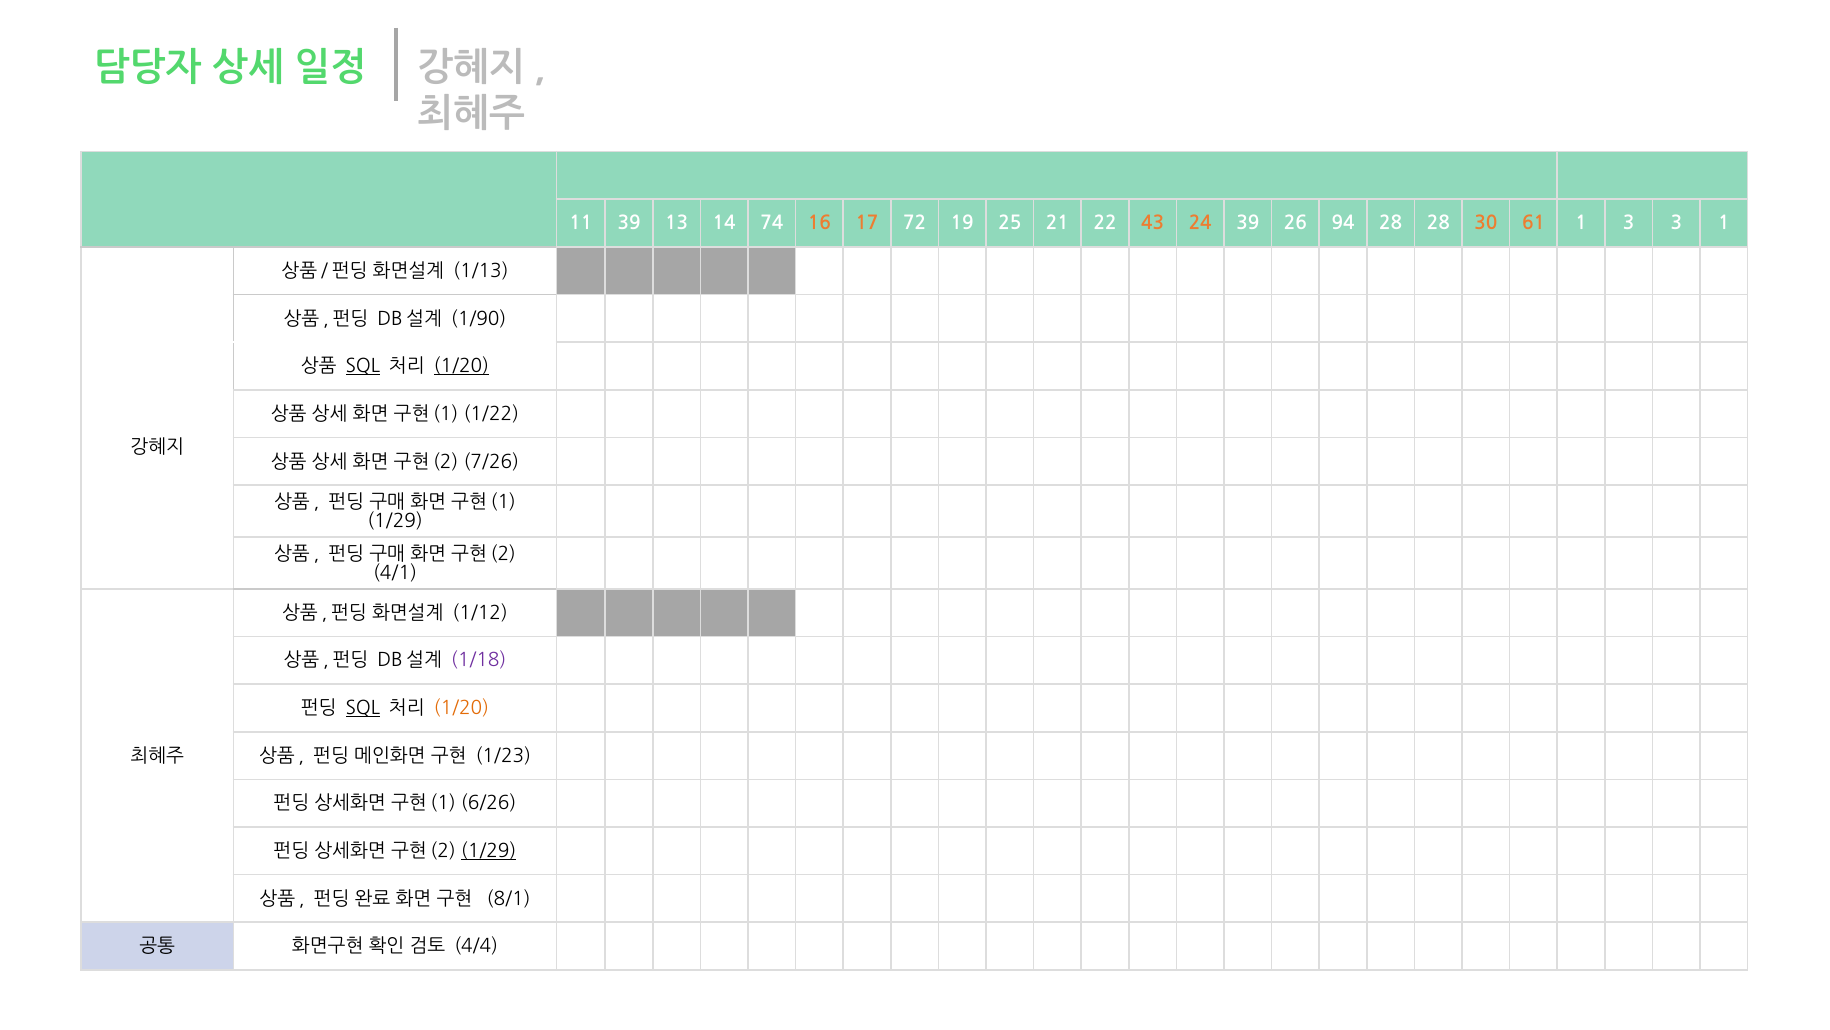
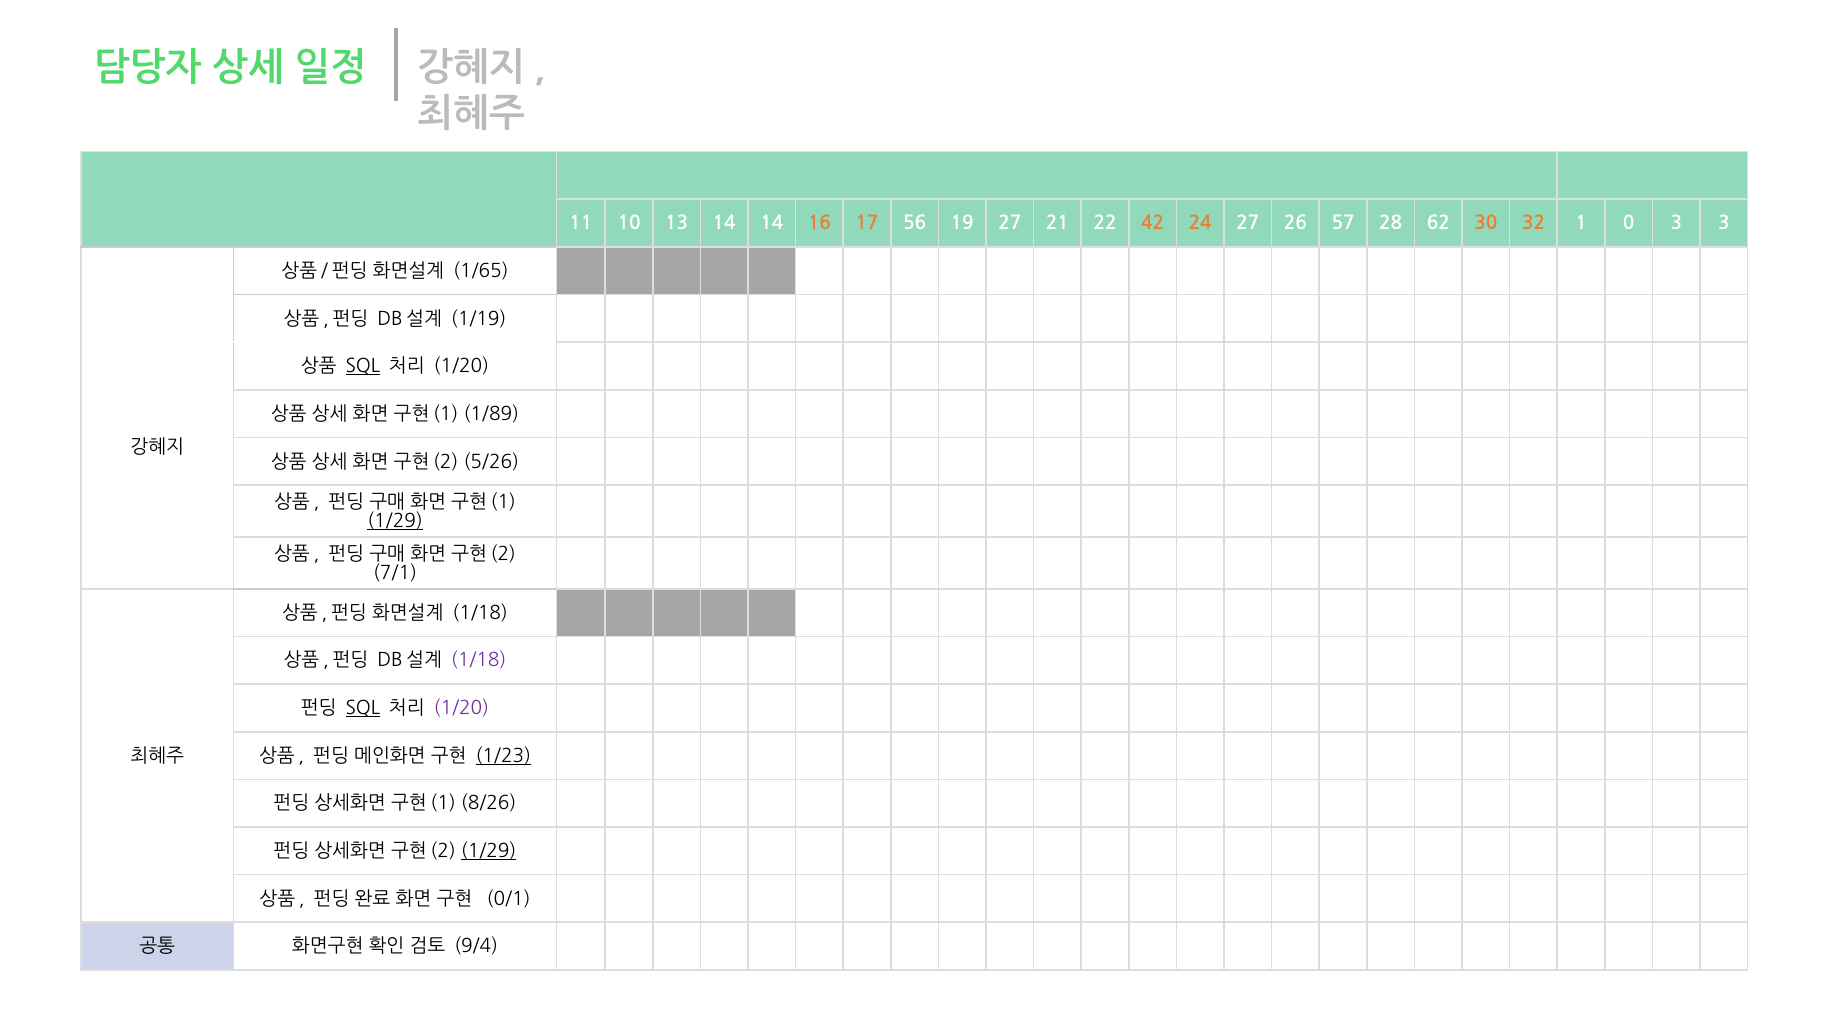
11 39: 39 -> 10 (629, 223)
14 74: 74 -> 14 (772, 223)
72: 72 -> 56 (915, 223)
19 25: 25 -> 27 (1010, 223)
43: 43 -> 42 (1153, 223)
24 39: 39 -> 27 (1248, 223)
94: 94 -> 57 (1343, 223)
28 28: 28 -> 62 (1438, 223)
61: 61 -> 32 (1534, 223)
1 3: 3 -> 0 (1629, 223)
3 1: 1 -> 3 (1724, 223)
1/13: 1/13 -> 1/65 (481, 271)
1/90: 1/90 -> 1/19 (479, 319)
1/20 underline: present -> none (461, 366)
1/22: 1/22 -> 1/89 (491, 414)
7/26: 7/26 -> 5/26 (491, 461)
1/29 underline: none -> present (395, 521)
4/1: 4/1 -> 7/1 (395, 572)
1/12: 1/12 -> 1/18 (480, 613)
1/20 colour: orange -> purple (461, 708)
1/23 underline: none -> present (503, 755)
6/26: 6/26 -> 8/26 (489, 803)
8/1: 8/1 -> 0/1 (509, 898)
4/4: 4/4 -> 9/4 (476, 946)
